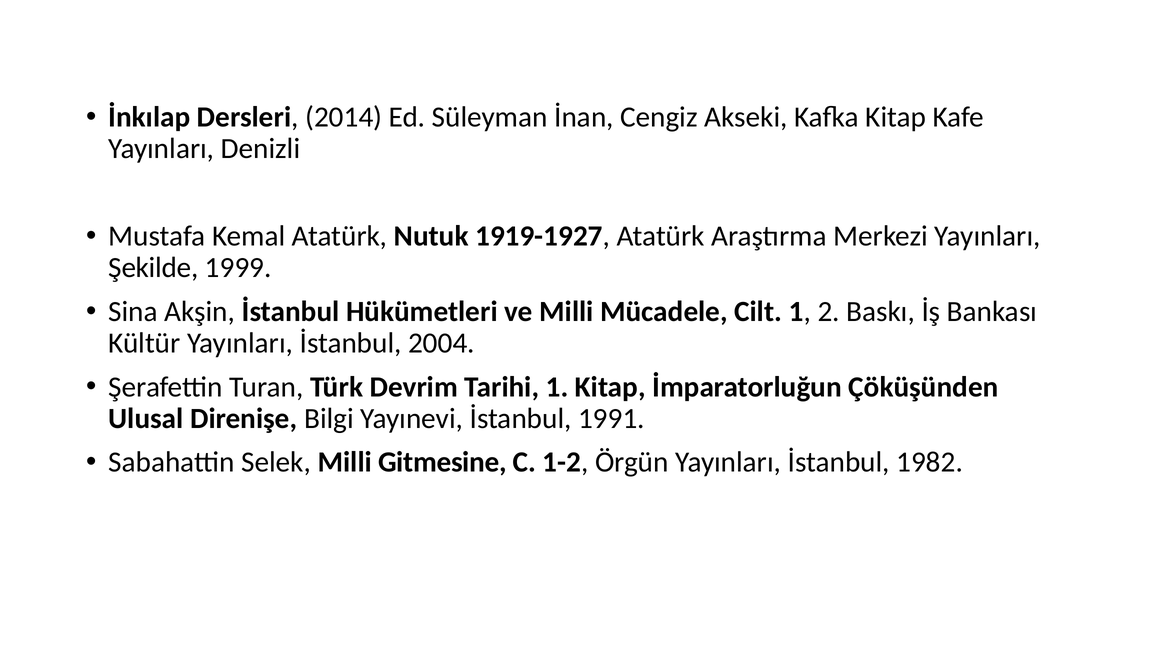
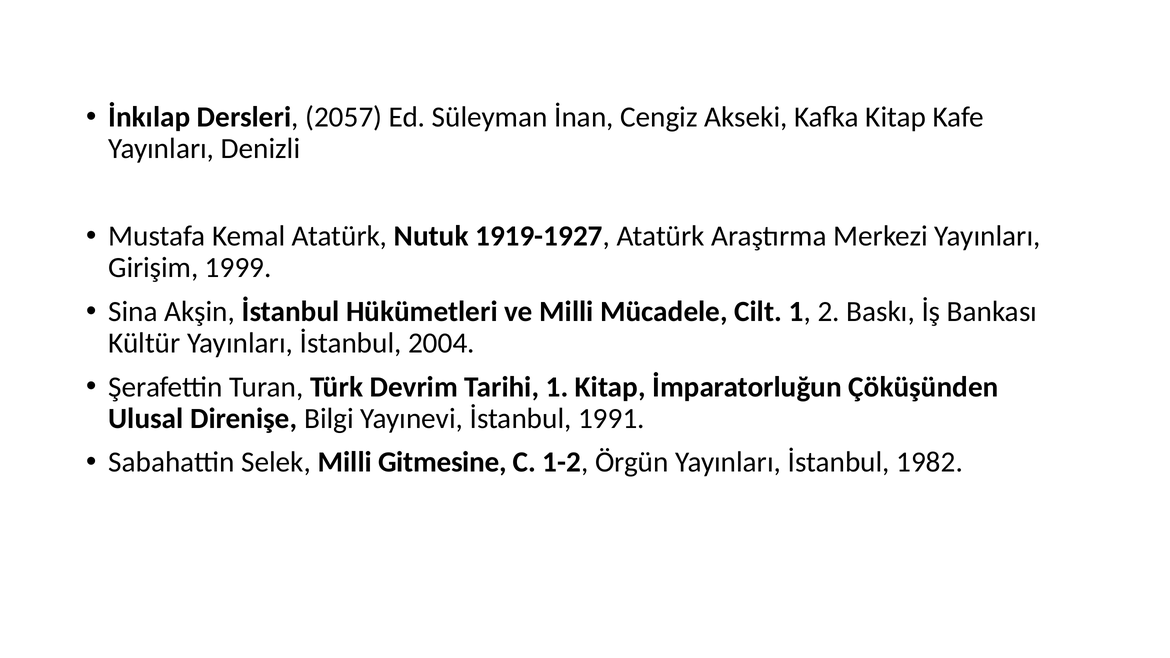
2014: 2014 -> 2057 (344, 117)
Şekilde: Şekilde -> Girişim (153, 268)
